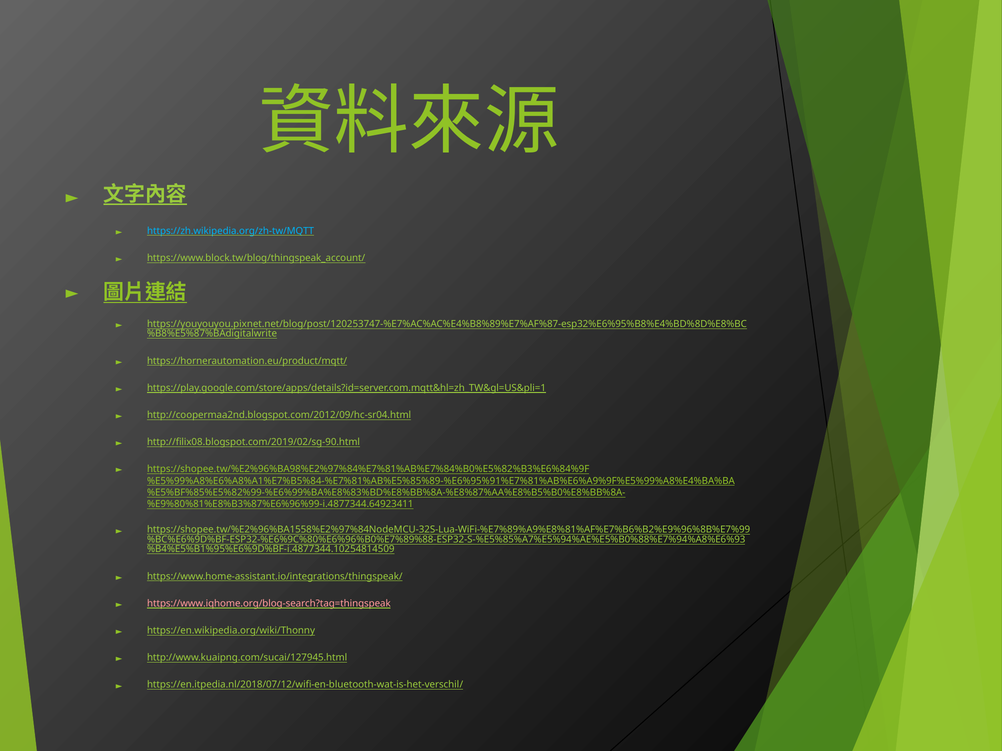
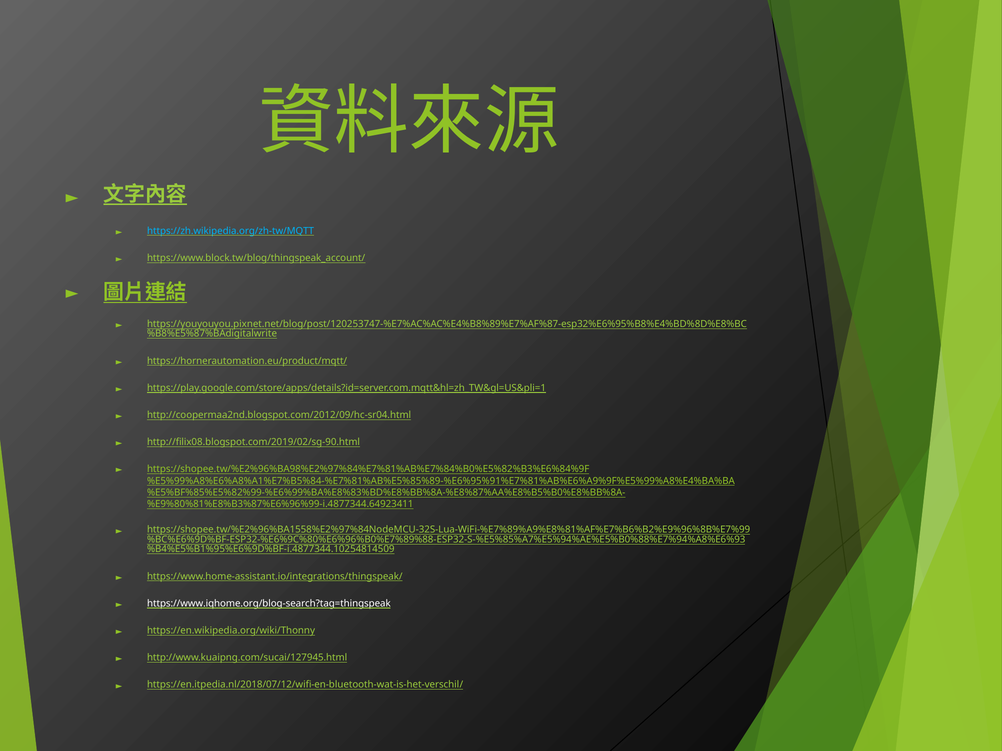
https://www.iqhome.org/blog-search?tag=thingspeak colour: pink -> white (269, 604)
